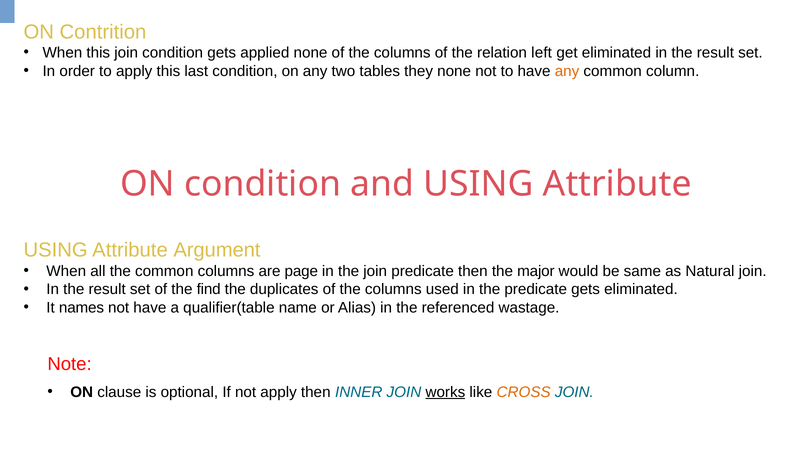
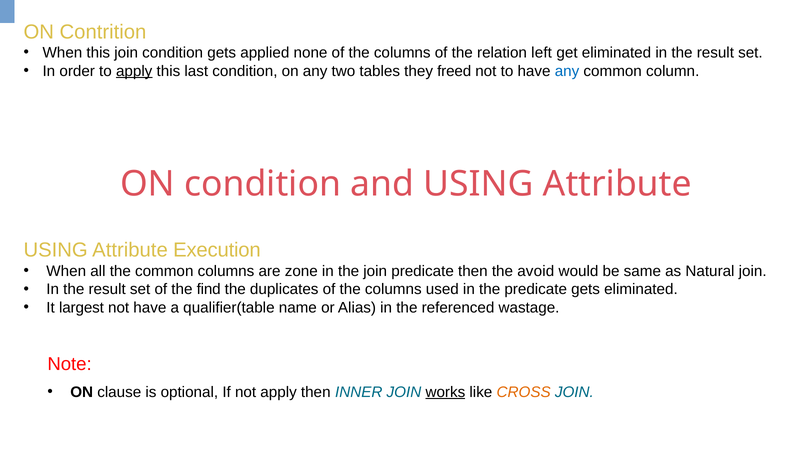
apply underline: none -> present (134, 71)
they none: none -> freed (454, 71)
any colour: orange -> blue (567, 71)
Argument: Argument -> Execution (217, 250)
page: page -> zone (301, 271)
major: major -> avoid (536, 271)
names: names -> largest (81, 308)
